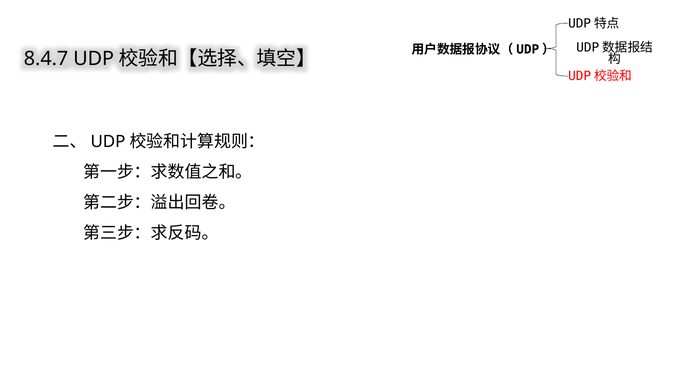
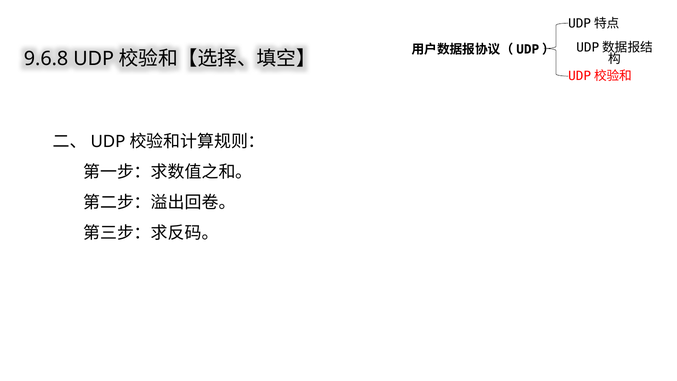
8.4.7: 8.4.7 -> 9.6.8 (46, 59)
